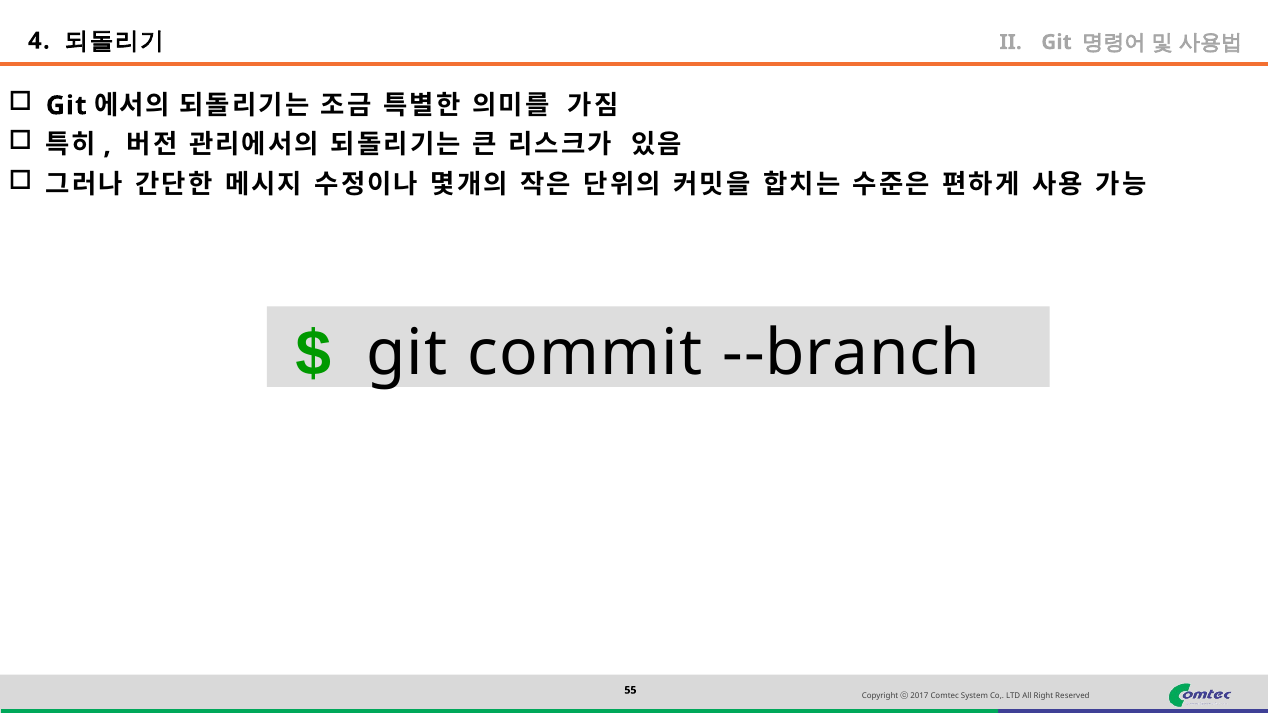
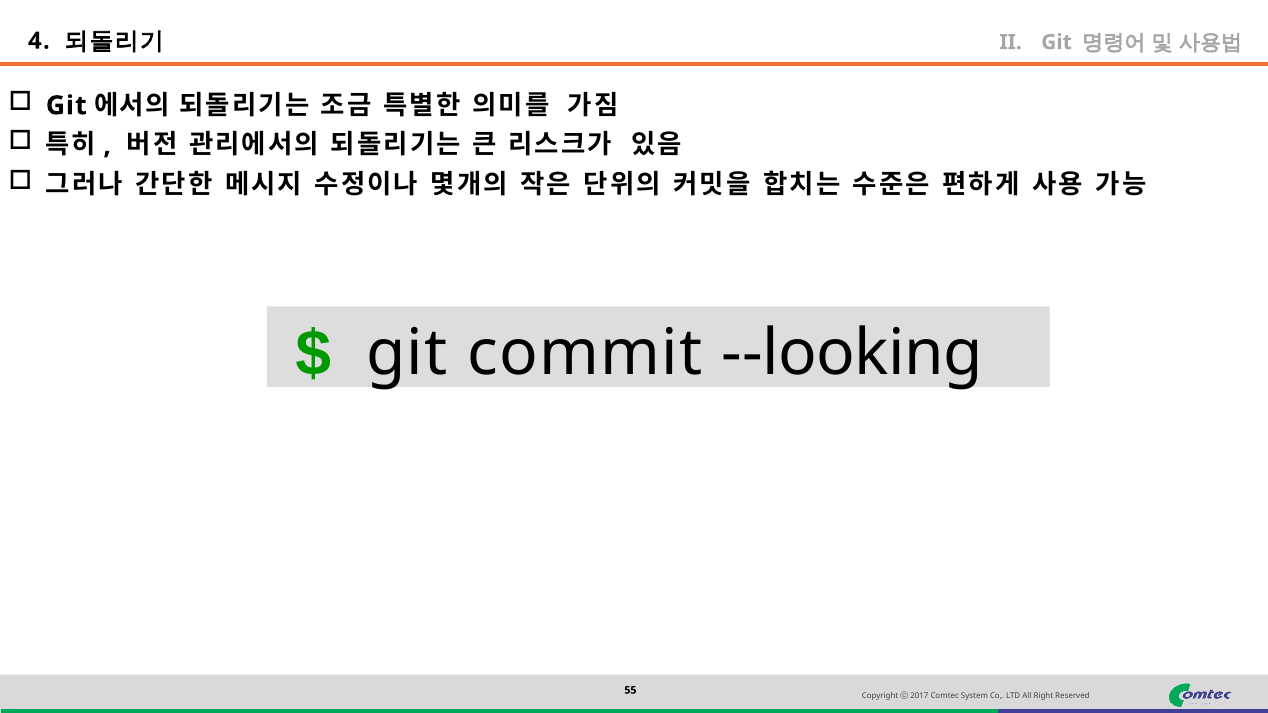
--branch: --branch -> --looking (852, 353)
